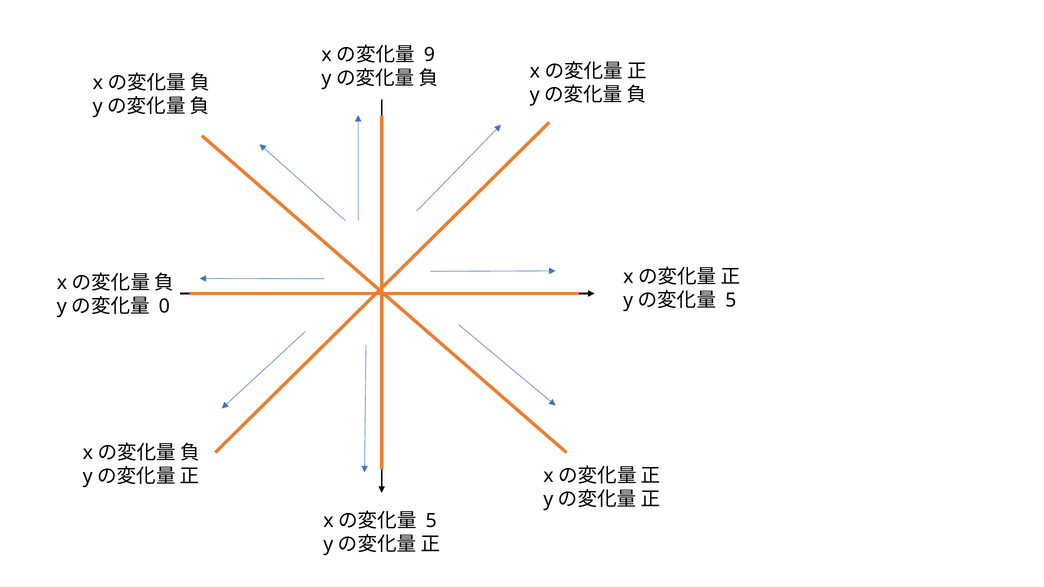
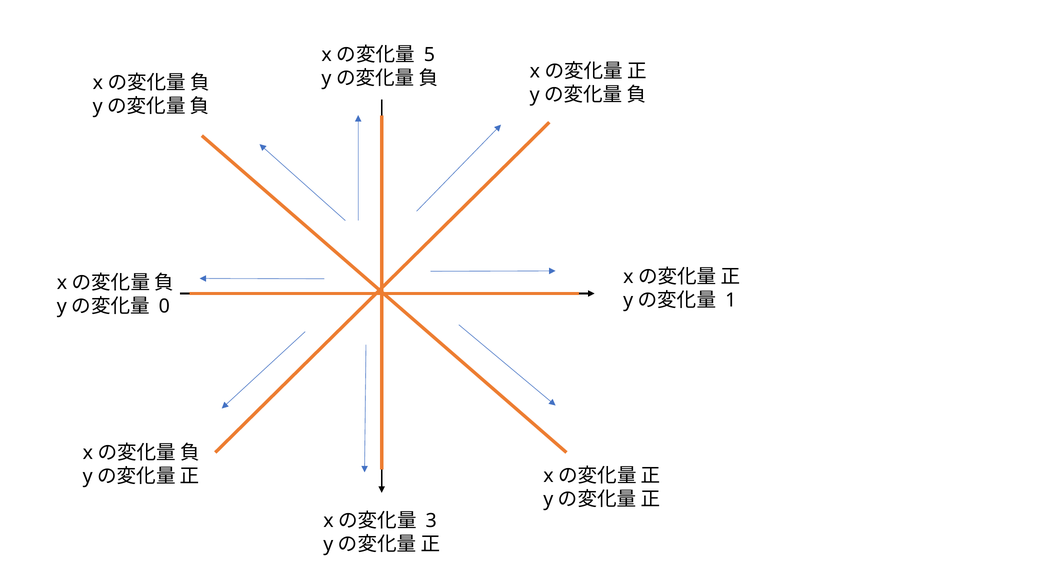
9: 9 -> 5 (429, 55)
5: 5 -> 1 (731, 300)
5: 5 -> 3 (431, 521)
